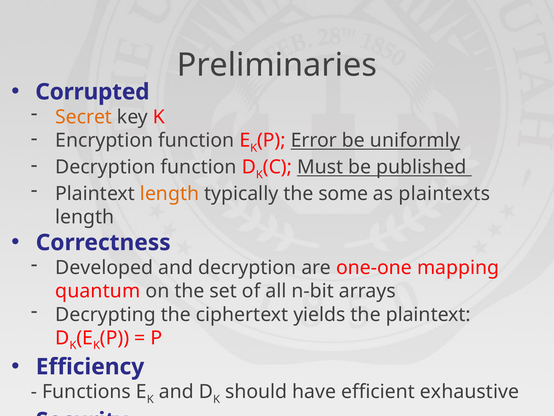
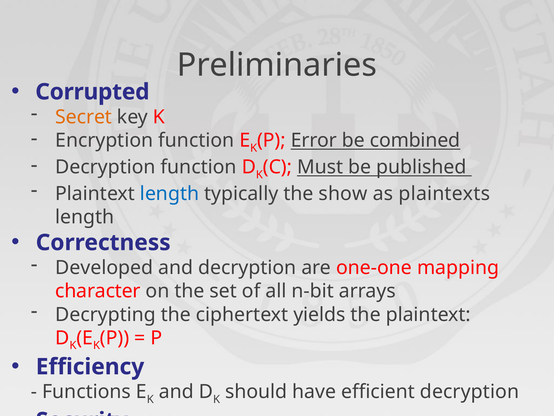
uniformly: uniformly -> combined (415, 140)
length colour: orange -> blue (170, 193)
some: some -> show (343, 193)
quantum: quantum -> character (98, 291)
efficient exhaustive: exhaustive -> decryption (470, 391)
